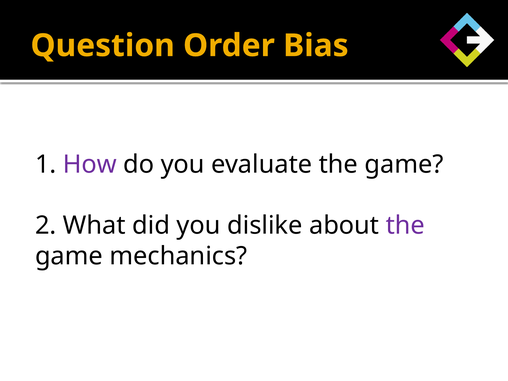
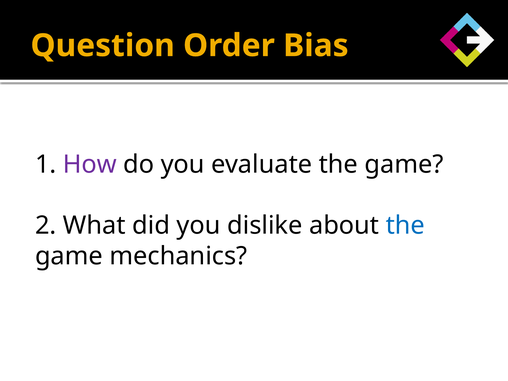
the colour: purple -> blue (405, 226)
